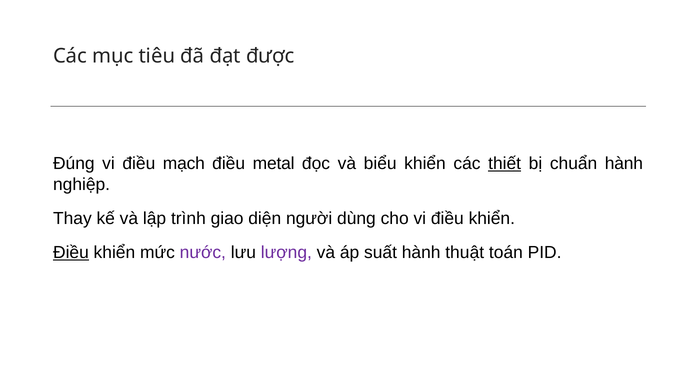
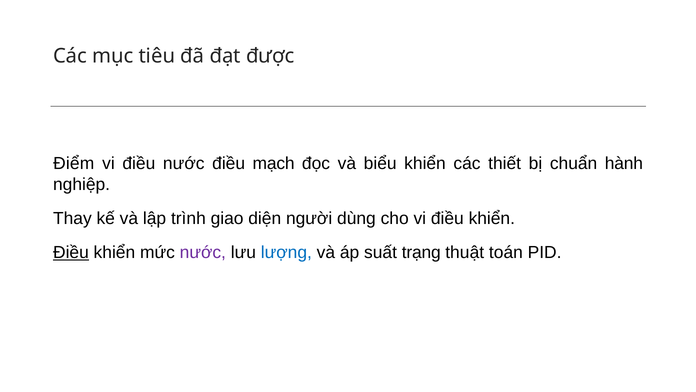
Đúng: Đúng -> Điểm (74, 163)
điều mạch: mạch -> nước (184, 163)
metal: metal -> mạch (274, 163)
thiết underline: present -> none (505, 163)
lượng colour: purple -> blue (286, 252)
suất hành: hành -> trạng (421, 252)
